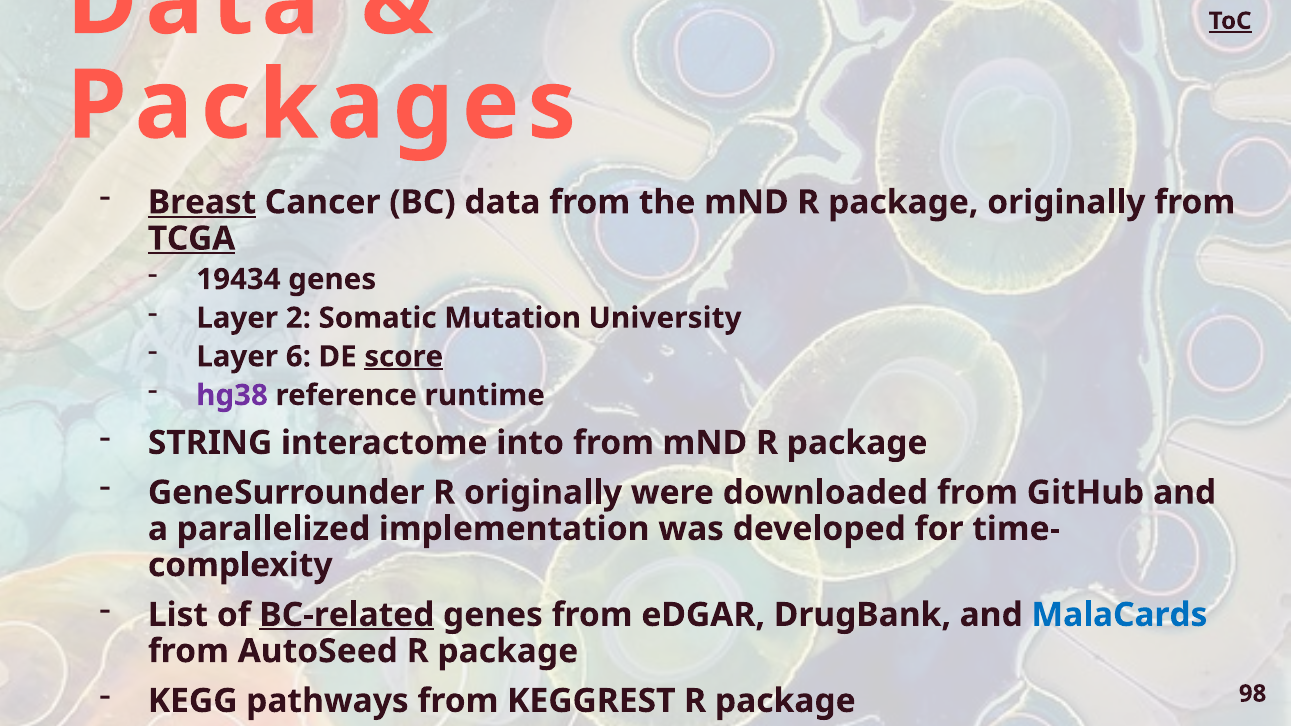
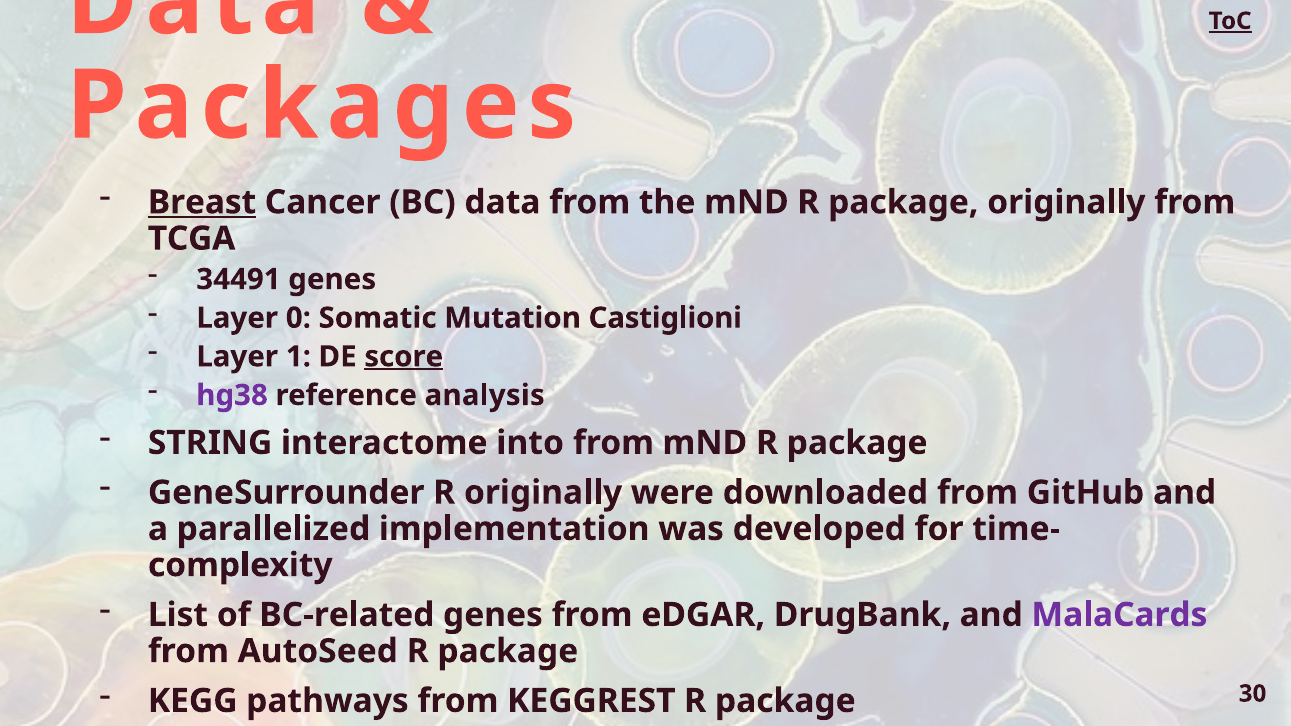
TCGA underline: present -> none (192, 239)
19434: 19434 -> 34491 (238, 279)
2: 2 -> 0 (298, 318)
University: University -> Castiglioni (665, 318)
6: 6 -> 1 (298, 357)
runtime: runtime -> analysis (485, 395)
BC-related underline: present -> none (347, 615)
MalaCards colour: blue -> purple (1119, 615)
98: 98 -> 30 (1253, 694)
